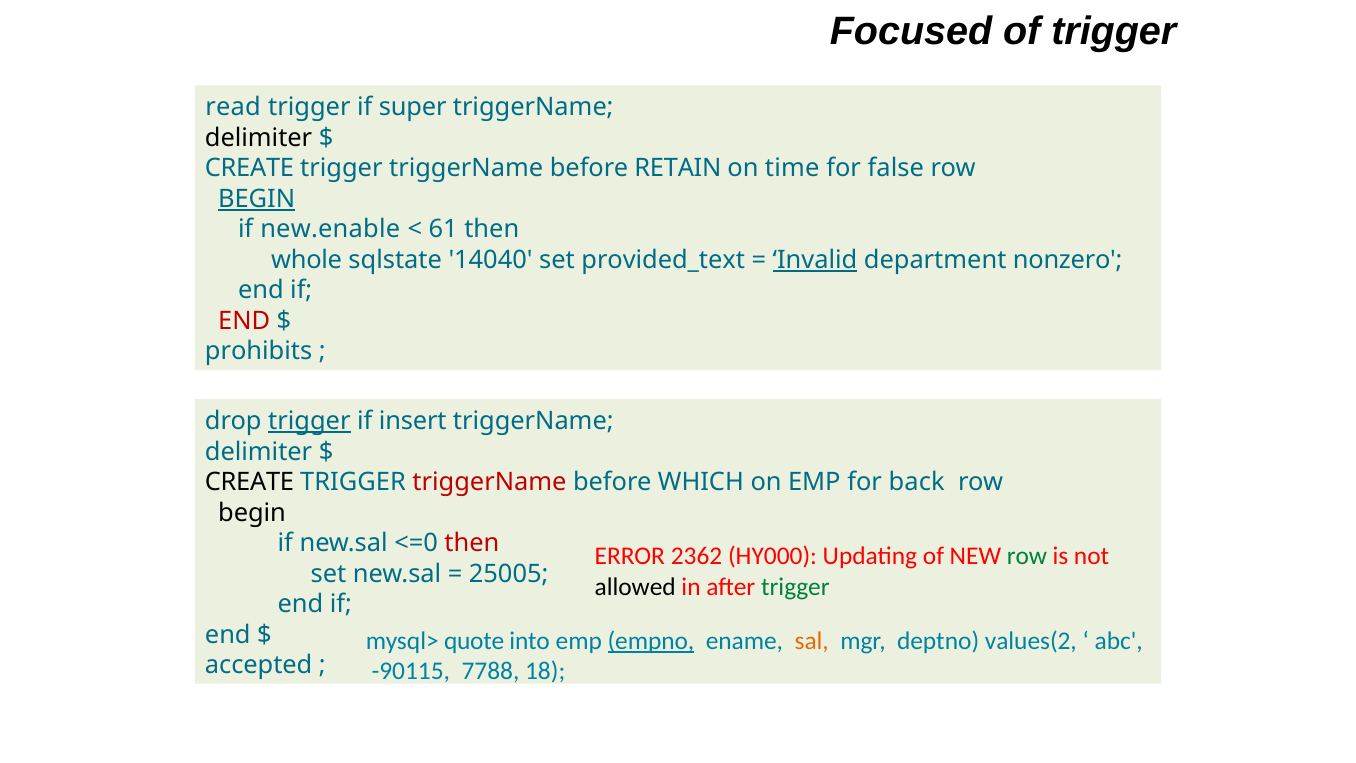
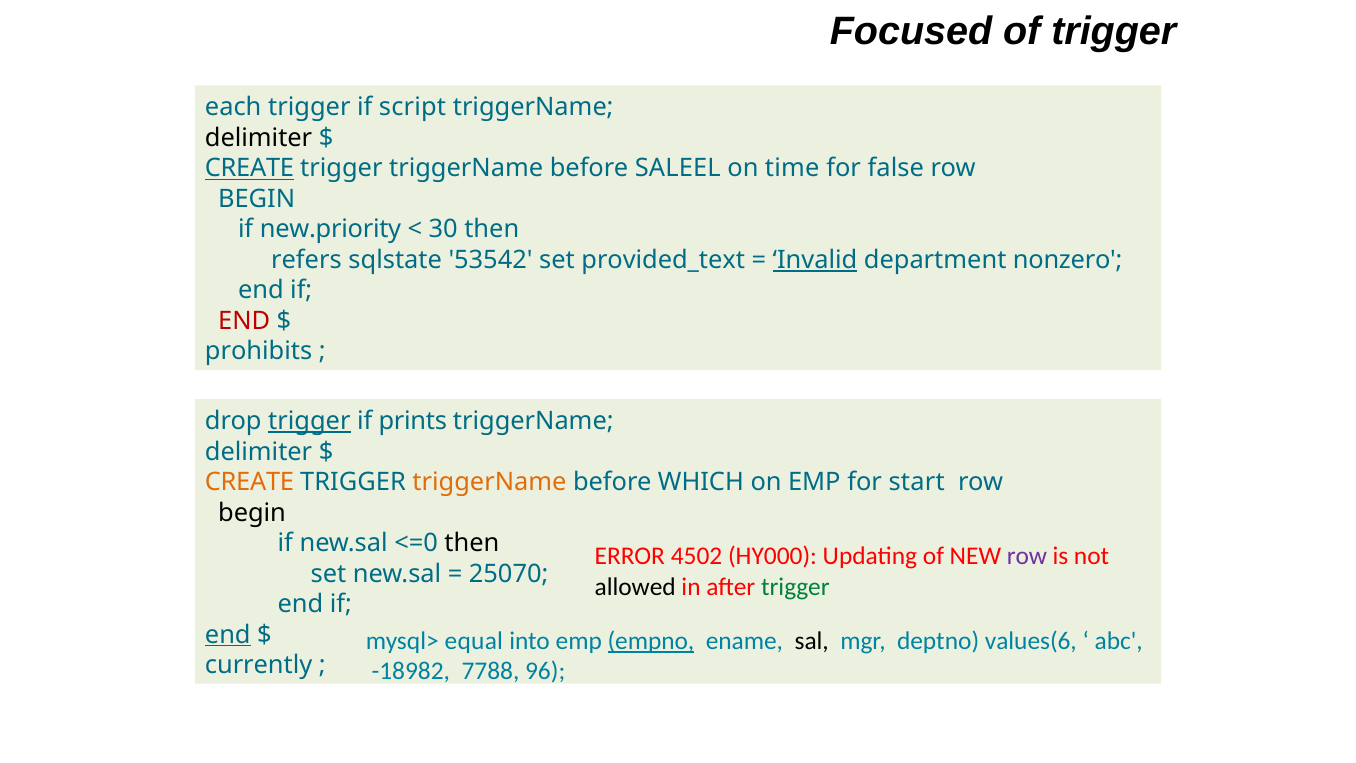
read: read -> each (233, 107)
super: super -> script (413, 107)
CREATE underline: none -> present (249, 168)
RETAIN: RETAIN -> SALEEL (678, 168)
BEGIN underline: present -> none (257, 199)
new.enable: new.enable -> new.priority (331, 229)
61: 61 -> 30 (443, 229)
whole: whole -> refers (306, 260)
14040: 14040 -> 53542 (491, 260)
insert: insert -> prints (413, 421)
CREATE colour: black -> orange (249, 482)
triggerName colour: red -> orange (489, 482)
back: back -> start (917, 482)
then colour: red -> black (472, 543)
2362: 2362 -> 4502 (697, 556)
row colour: green -> purple (1027, 556)
25005: 25005 -> 25070 (509, 574)
end underline: none -> present (228, 635)
quote: quote -> equal (474, 641)
sal colour: orange -> black (812, 641)
values(2: values(2 -> values(6 (1031, 641)
accepted: accepted -> currently (259, 665)
-90115: -90115 -> -18982 (411, 671)
18: 18 -> 96 (545, 671)
